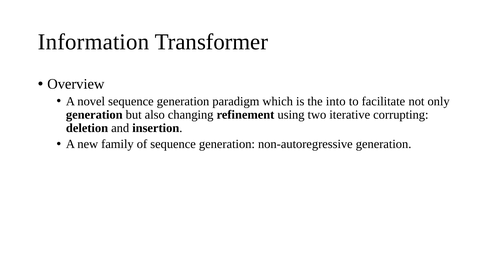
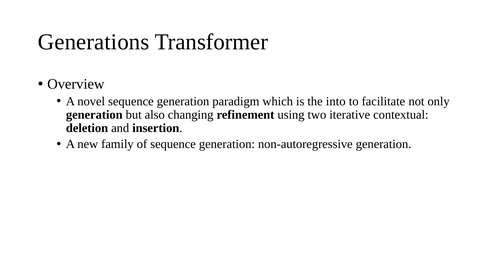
Information: Information -> Generations (94, 42)
corrupting: corrupting -> contextual (401, 115)
